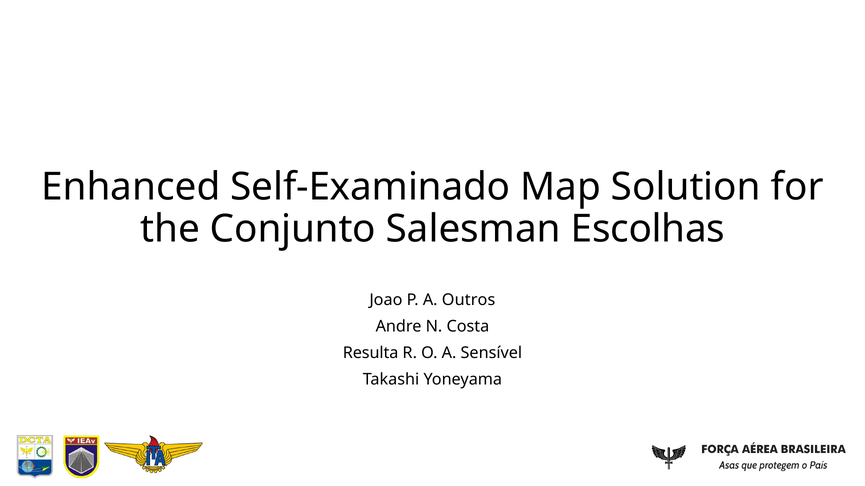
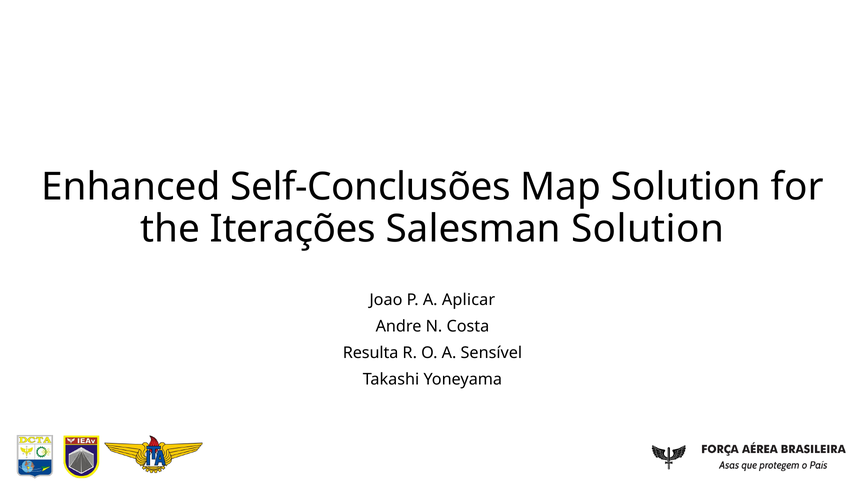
Self-Examinado: Self-Examinado -> Self-Conclusões (370, 187)
Conjunto: Conjunto -> Iterações (293, 229)
Salesman Escolhas: Escolhas -> Solution (648, 229)
Outros: Outros -> Aplicar (469, 300)
